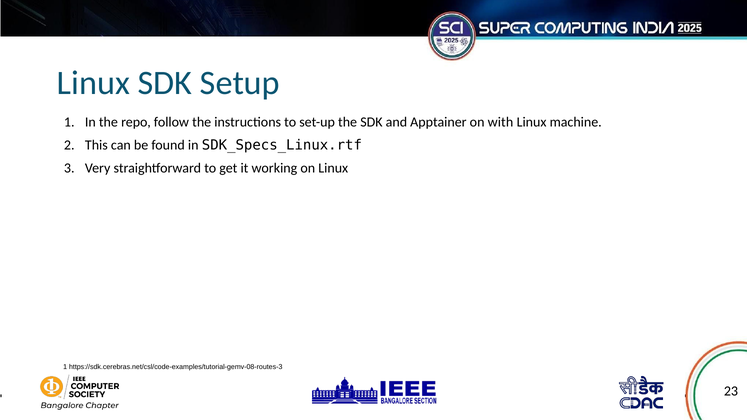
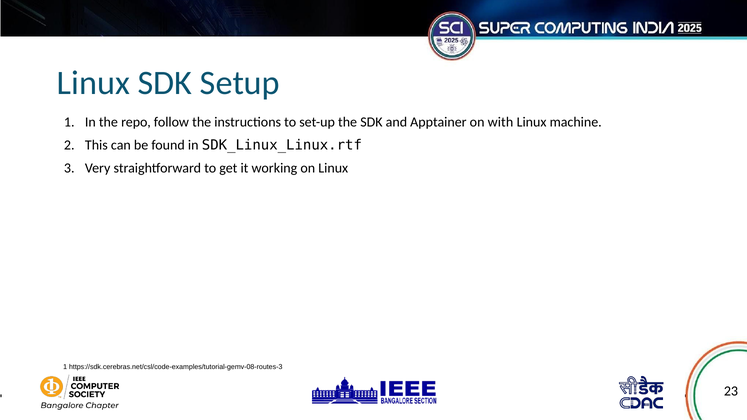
SDK_Specs_Linux.rtf: SDK_Specs_Linux.rtf -> SDK_Linux_Linux.rtf (282, 145)
